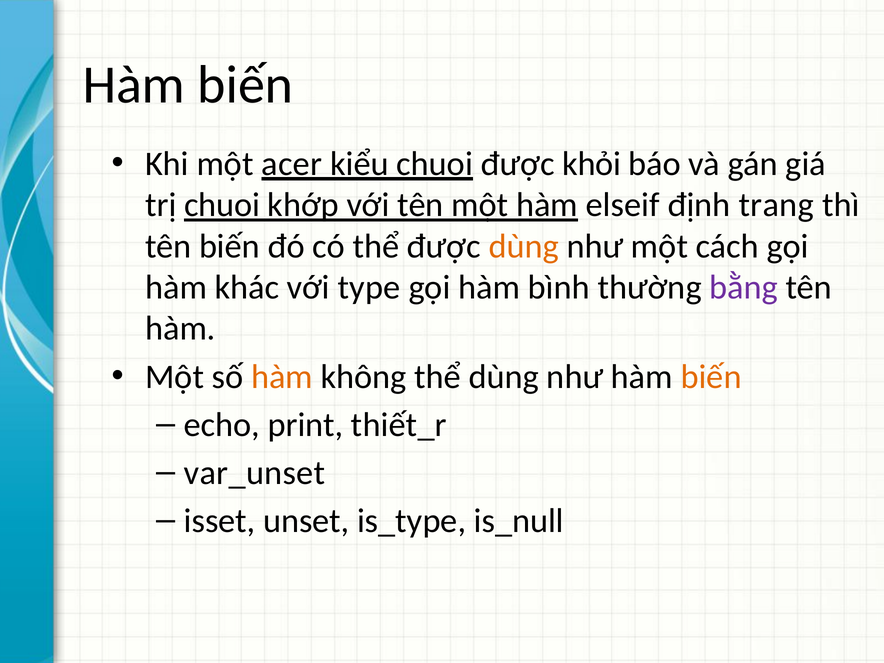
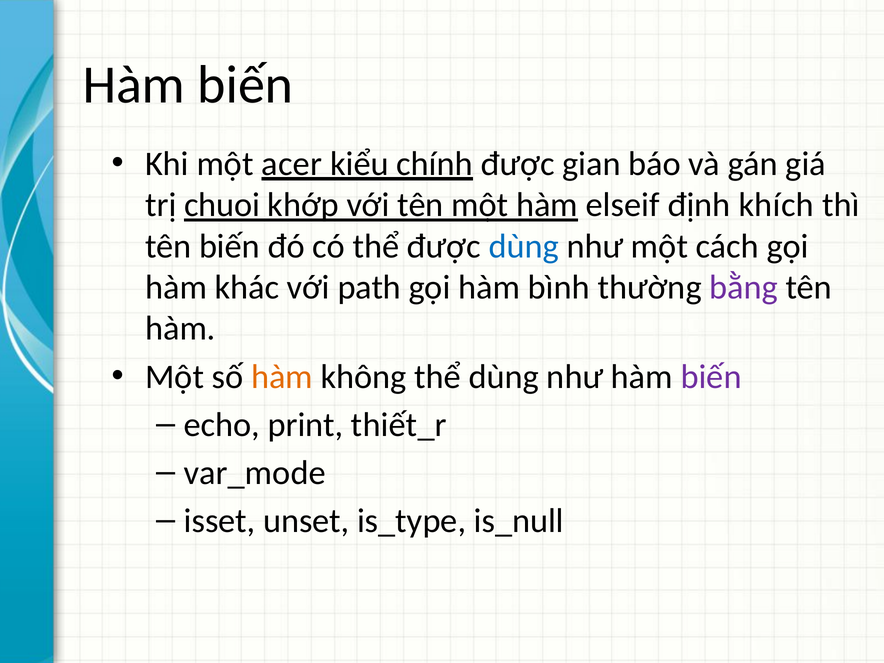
kiểu chuoi: chuoi -> chính (435, 164)
khỏi: khỏi -> gian (592, 164)
trang: trang -> khích (776, 205)
dùng colour: orange -> blue (524, 246)
type: type -> path (369, 287)
biến colour: orange -> purple (711, 377)
var_unset: var_unset -> var_mode (255, 473)
